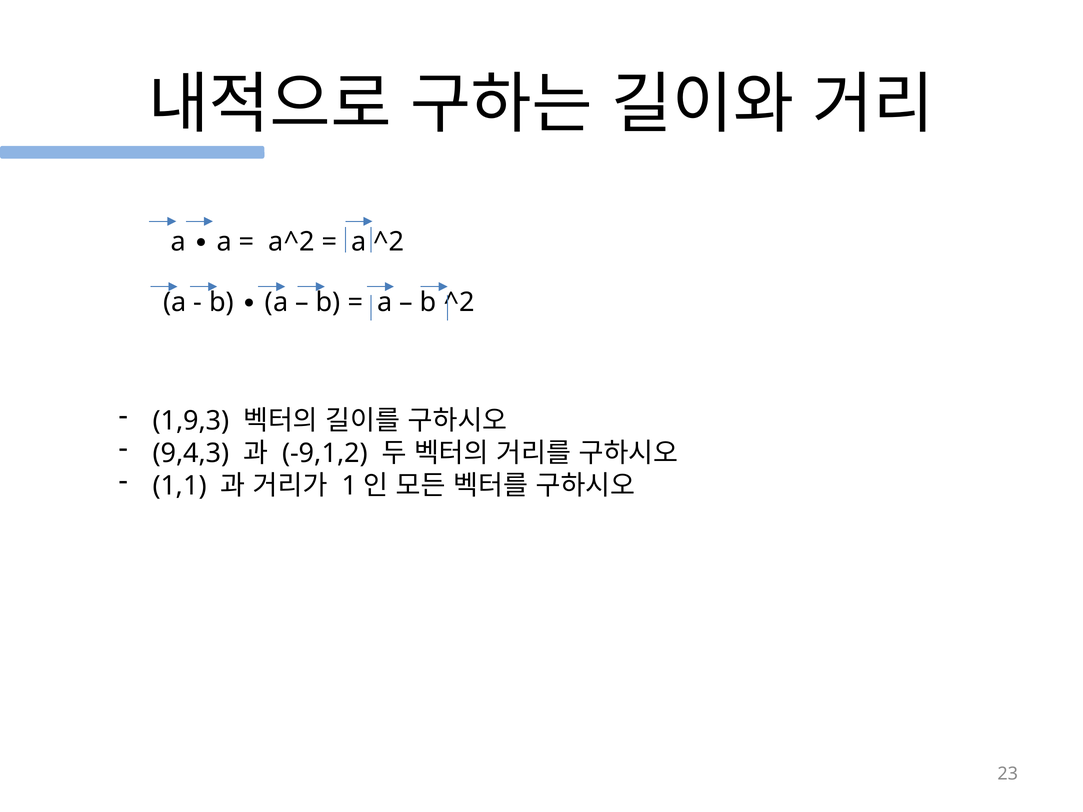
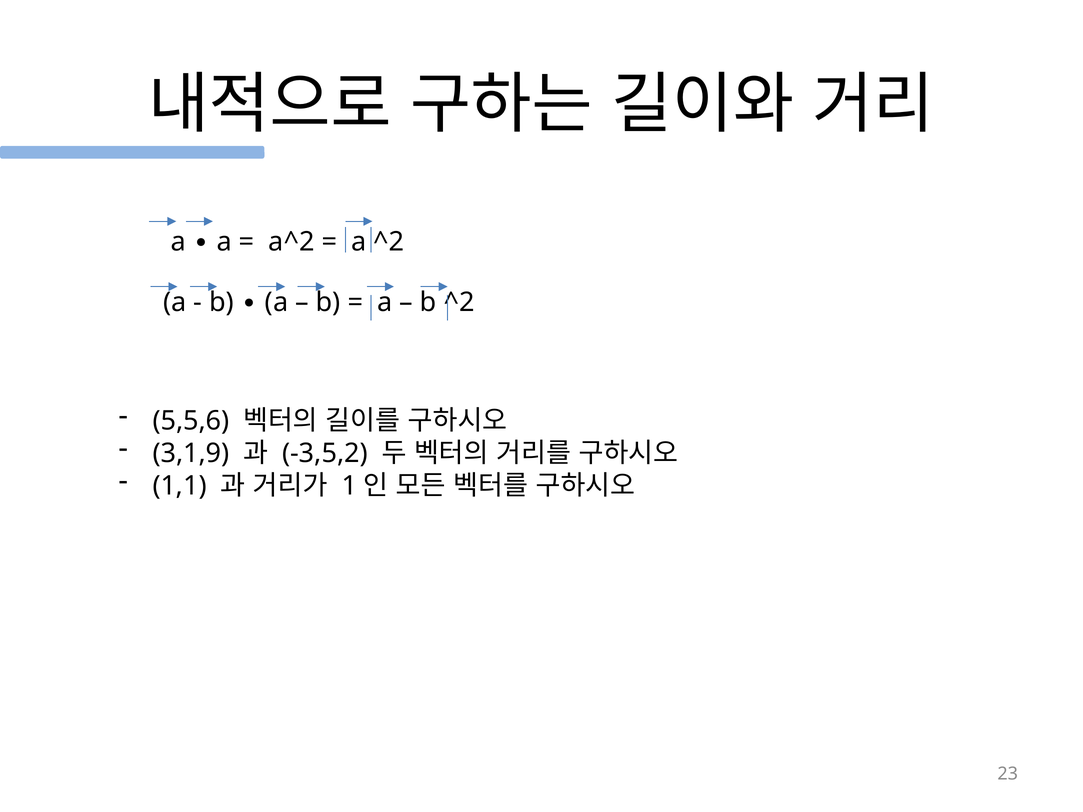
1,9,3: 1,9,3 -> 5,5,6 (191, 421)
9,4,3: 9,4,3 -> 3,1,9 (191, 454)
-9,1,2: -9,1,2 -> -3,5,2 (325, 454)
